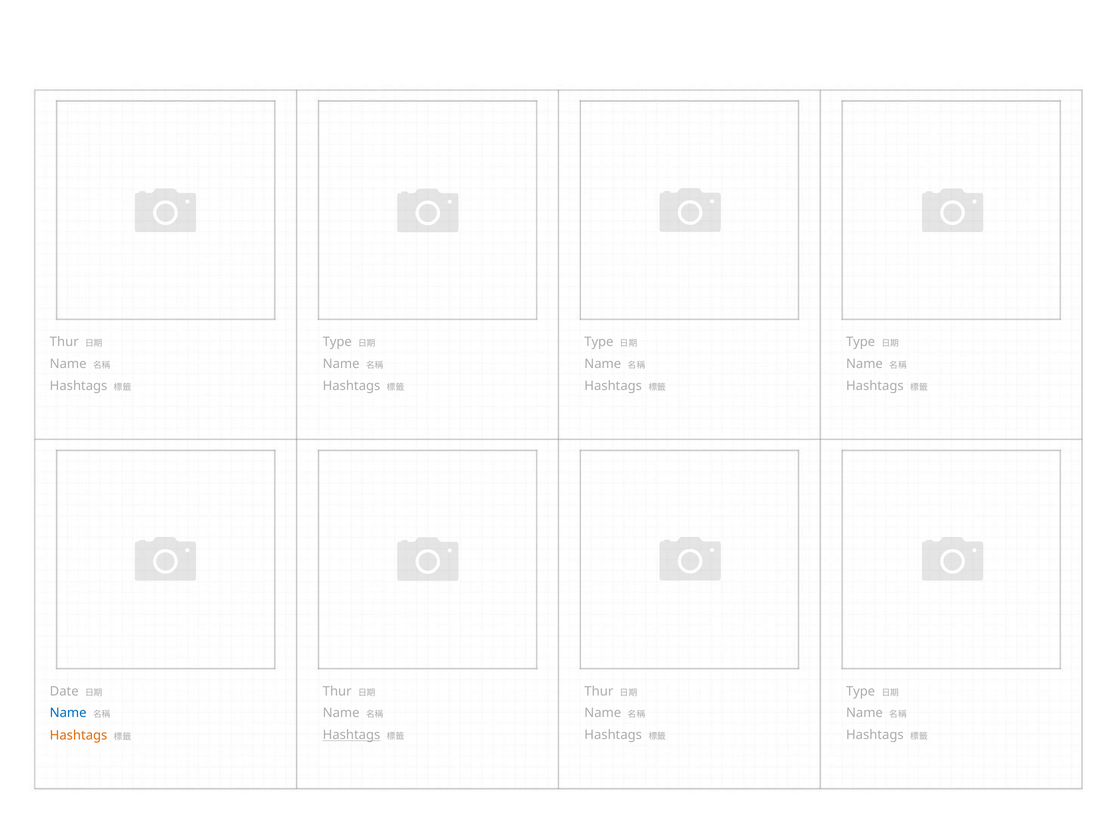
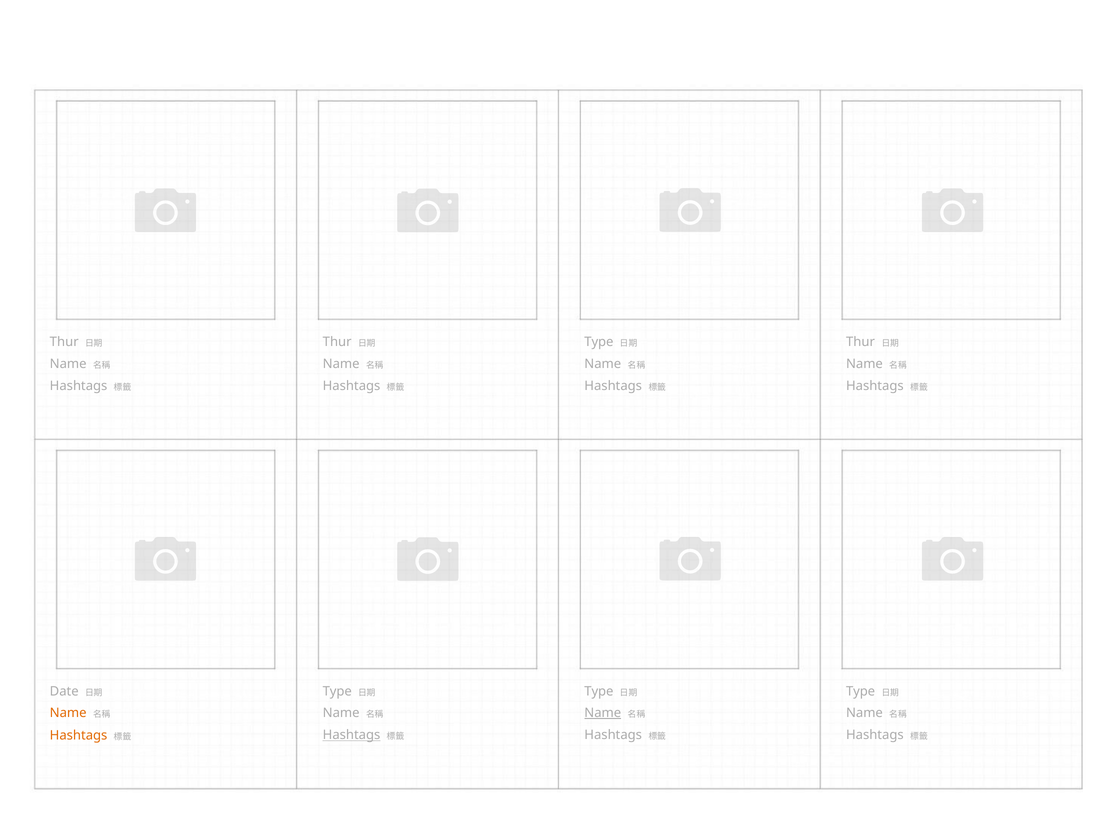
Type: Type -> Thur (337, 342)
Type: Type -> Thur (861, 342)
Thur: Thur -> Type (337, 691)
Thur: Thur -> Type (599, 691)
Name underline: none -> present (603, 713)
Name colour: blue -> orange (68, 713)
